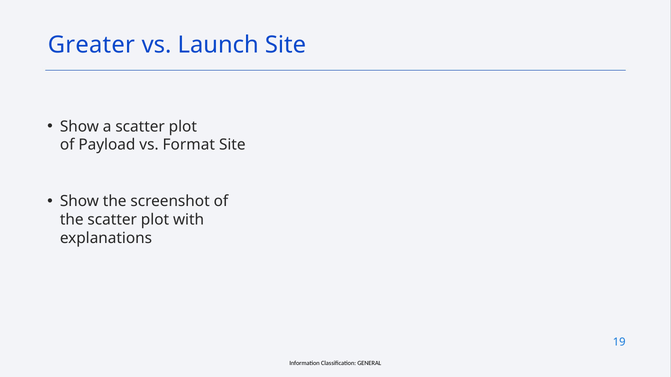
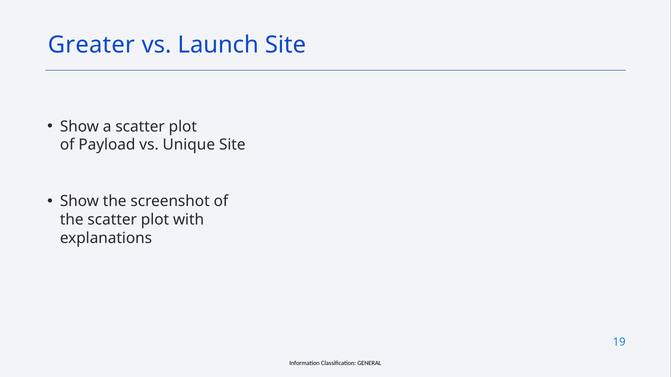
Format: Format -> Unique (189, 145)
